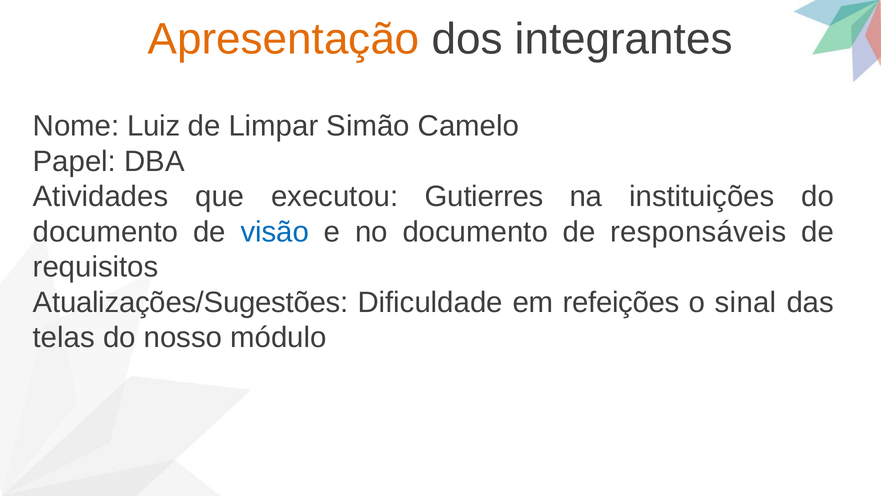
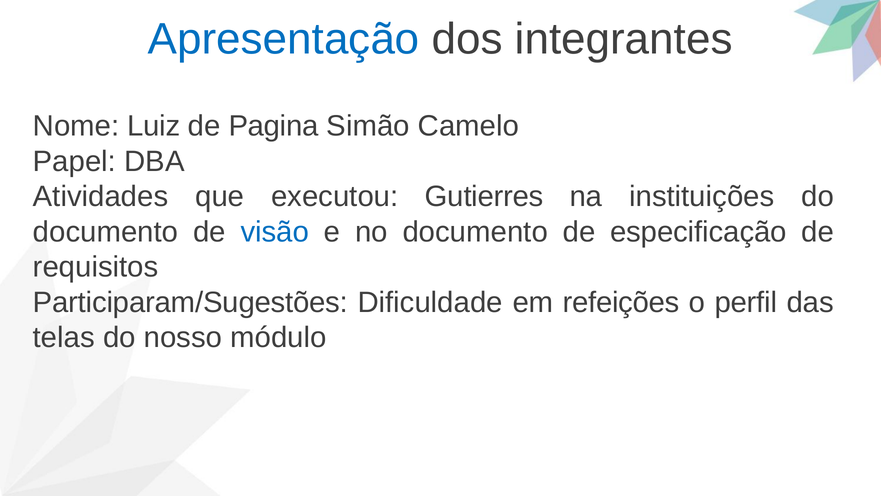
Apresentação colour: orange -> blue (284, 39)
Limpar: Limpar -> Pagina (274, 126)
responsáveis: responsáveis -> especificação (698, 232)
Atualizações/Sugestões: Atualizações/Sugestões -> Participaram/Sugestões (191, 302)
sinal: sinal -> perfil (746, 302)
